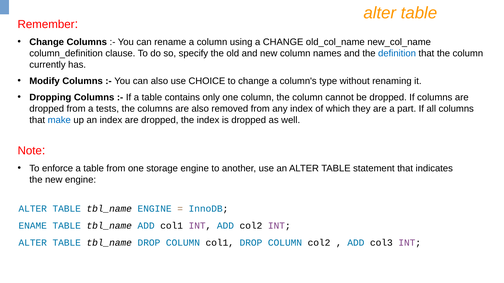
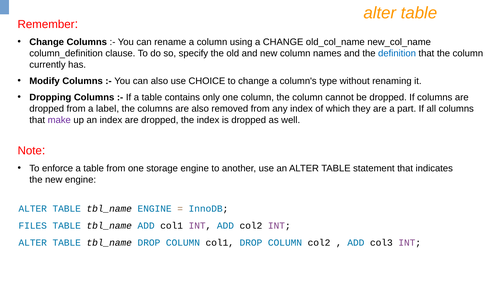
tests: tests -> label (108, 109)
make colour: blue -> purple (59, 120)
ENAME: ENAME -> FILES (33, 226)
